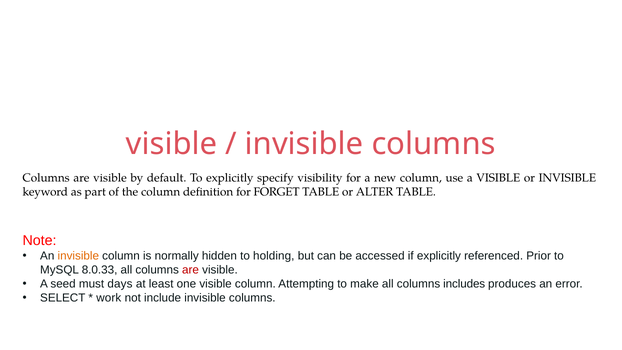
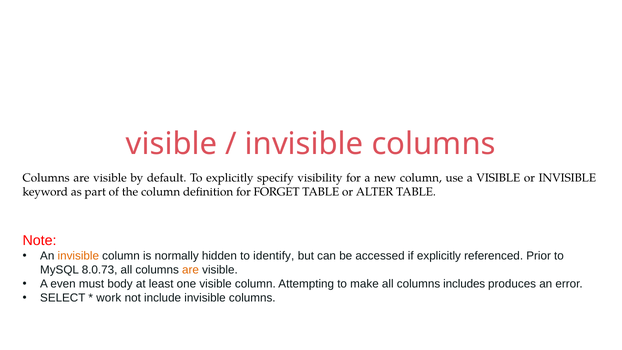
holding: holding -> identify (274, 256)
8.0.33: 8.0.33 -> 8.0.73 (100, 270)
are colour: red -> orange (191, 270)
seed: seed -> even (63, 284)
days: days -> body (120, 284)
